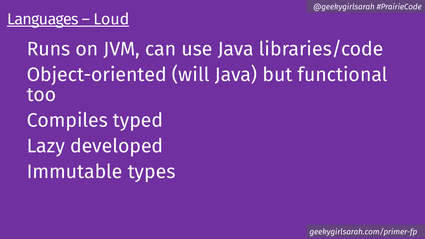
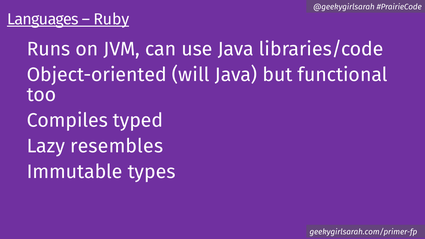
Loud: Loud -> Ruby (111, 19)
developed: developed -> resembles (117, 146)
